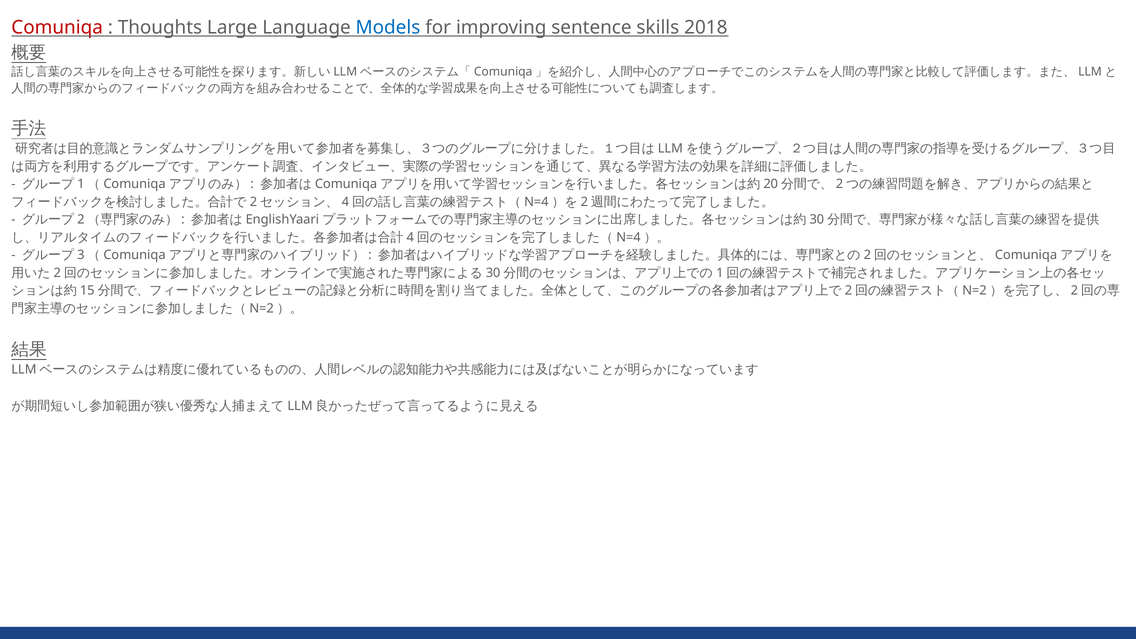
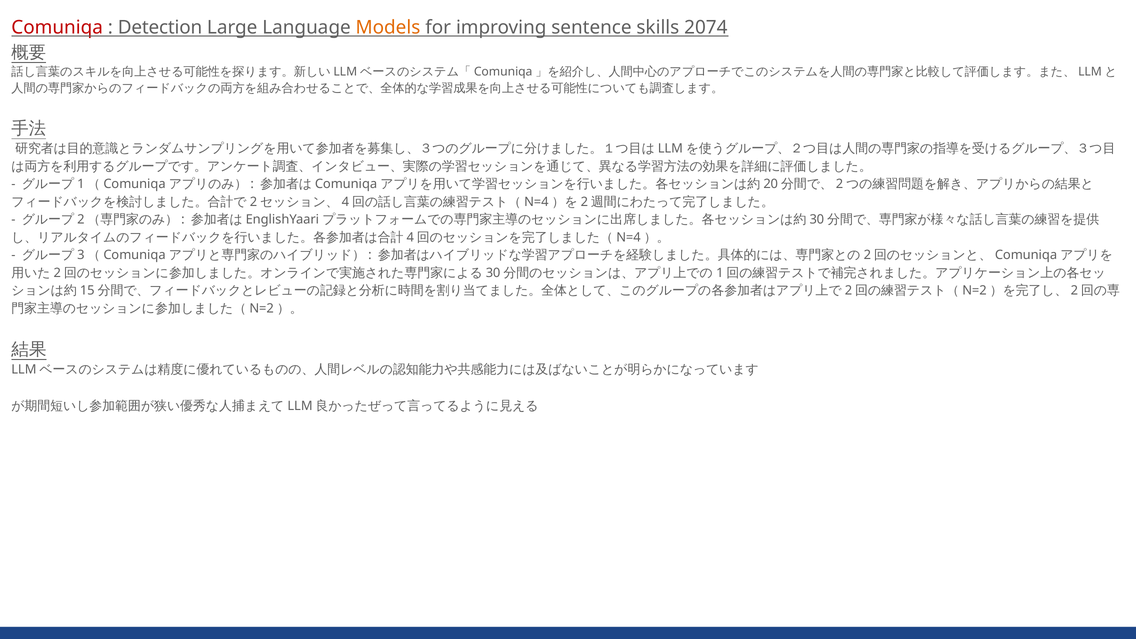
Thoughts: Thoughts -> Detection (160, 27)
Models colour: blue -> orange (388, 27)
2018: 2018 -> 2074 (706, 27)
